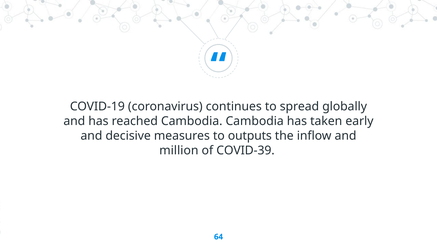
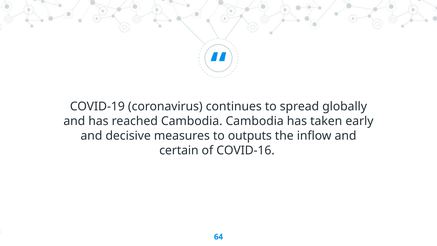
million: million -> certain (179, 150)
COVID-39: COVID-39 -> COVID-16 (245, 150)
